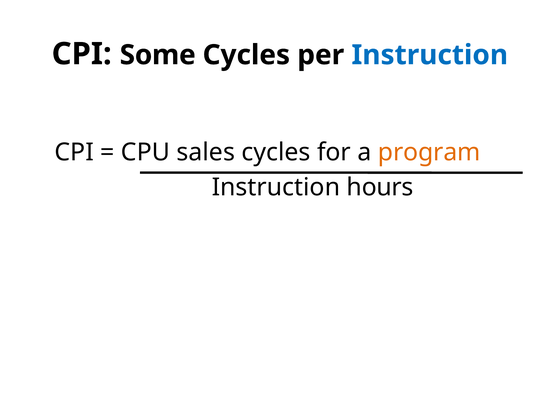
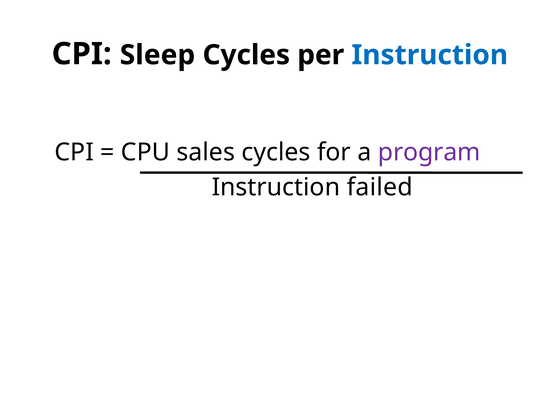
Some: Some -> Sleep (157, 55)
program colour: orange -> purple (429, 152)
hours: hours -> failed (380, 187)
